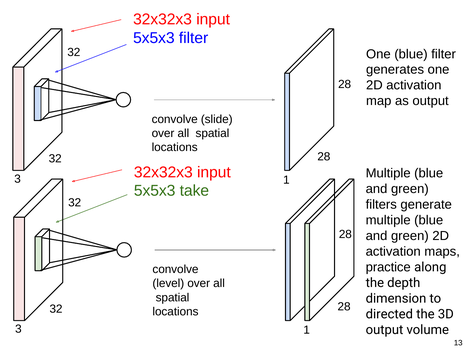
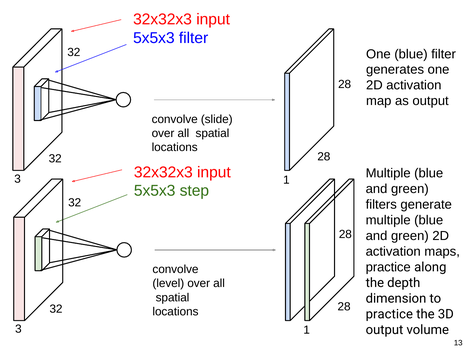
take: take -> step (194, 191)
directed: directed -> practice (389, 314)
